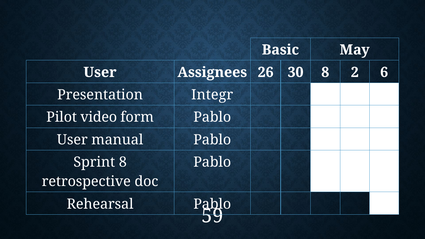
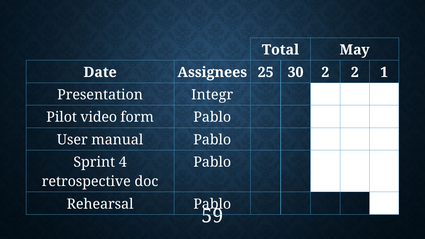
Basic: Basic -> Total (280, 50)
User: User -> Date (100, 72)
26: 26 -> 25 (266, 72)
30 8: 8 -> 2 (325, 72)
6: 6 -> 1 (384, 72)
Sprint 8: 8 -> 4 (123, 162)
